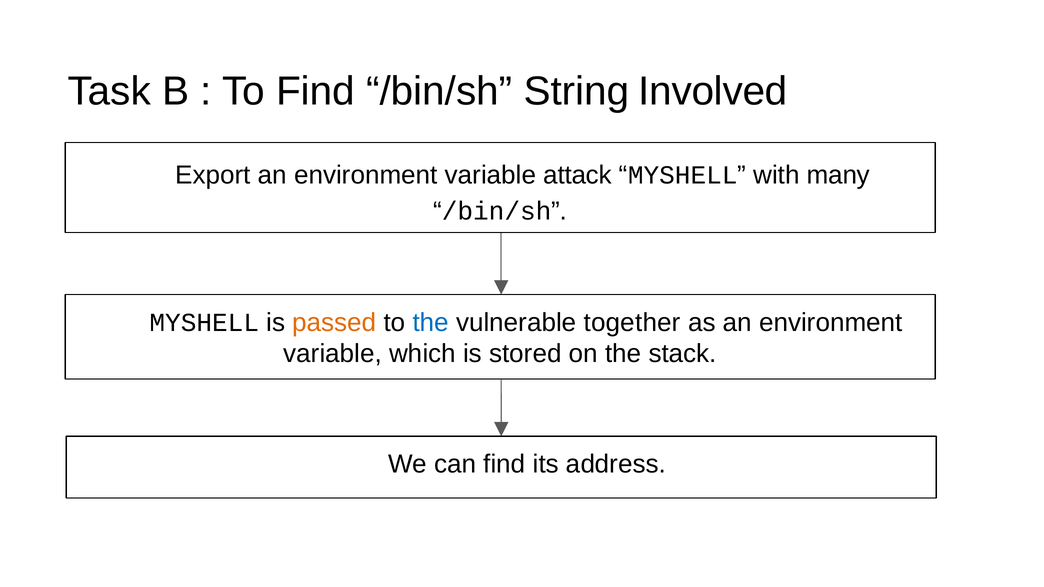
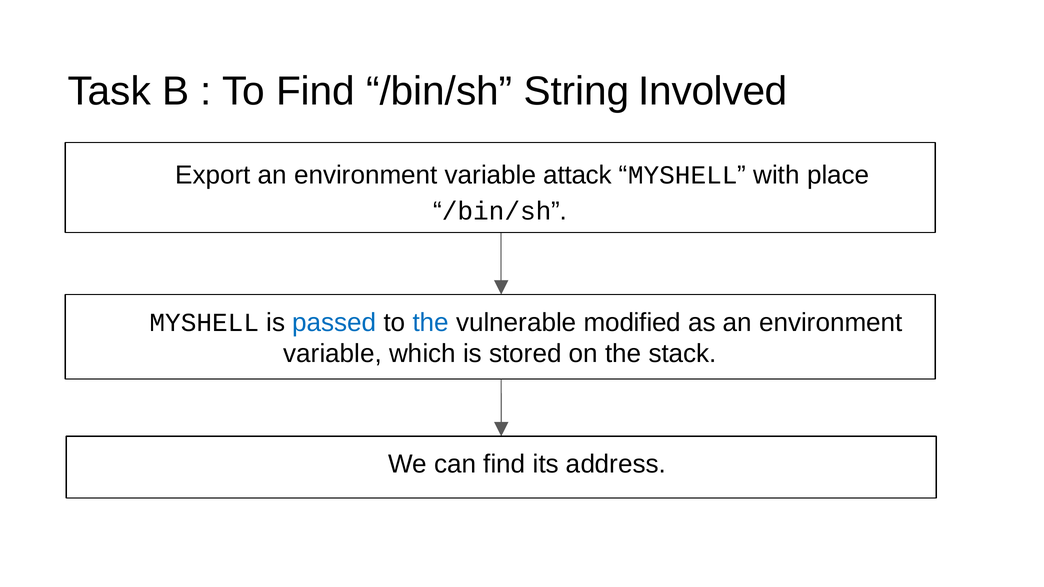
many: many -> place (838, 175)
passed colour: orange -> blue (334, 323)
together: together -> modified (632, 323)
